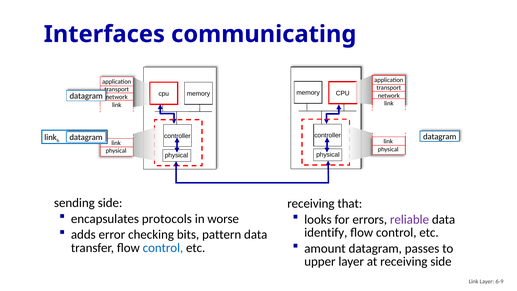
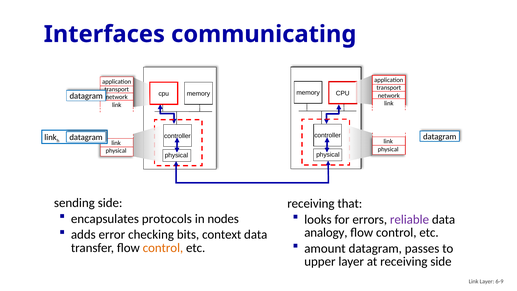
worse: worse -> nodes (223, 219)
identify: identify -> analogy (326, 232)
pattern: pattern -> context (222, 234)
control colour: blue -> orange (163, 248)
